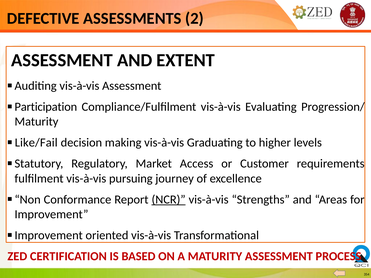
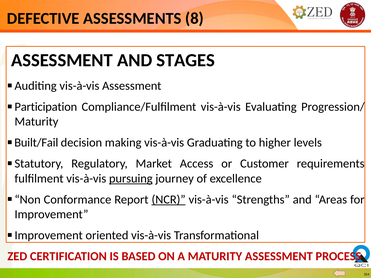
2: 2 -> 8 (195, 18)
EXTENT: EXTENT -> STAGES (186, 60)
Like/Fail: Like/Fail -> Built/Fail (36, 143)
pursuing underline: none -> present (131, 179)
